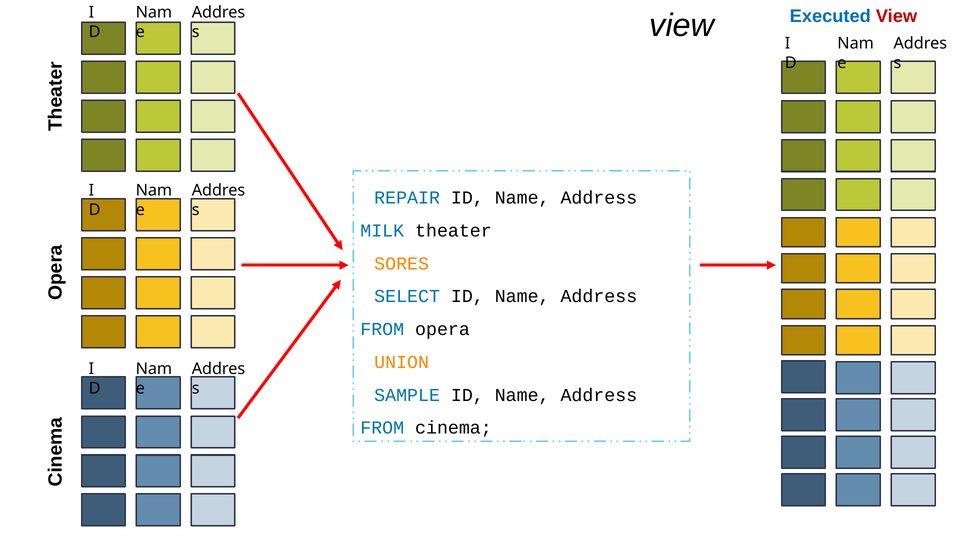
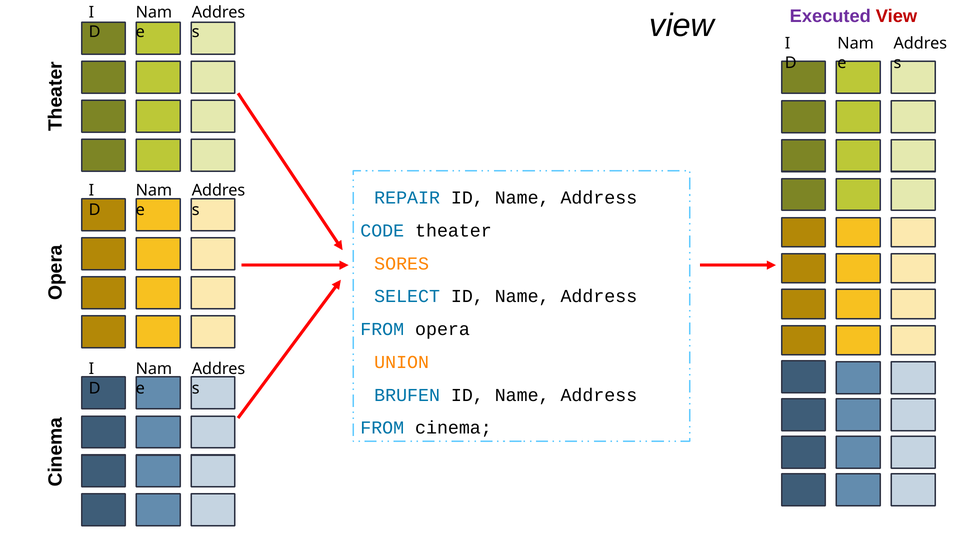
Executed colour: blue -> purple (830, 16)
MILK: MILK -> CODE (382, 231)
SAMPLE: SAMPLE -> BRUFEN (407, 395)
